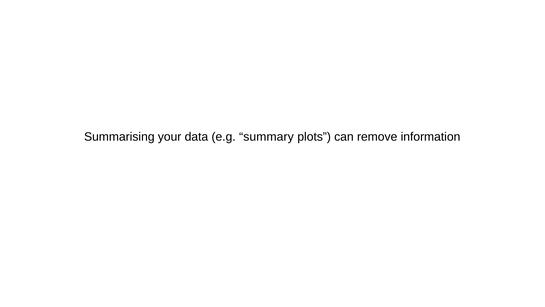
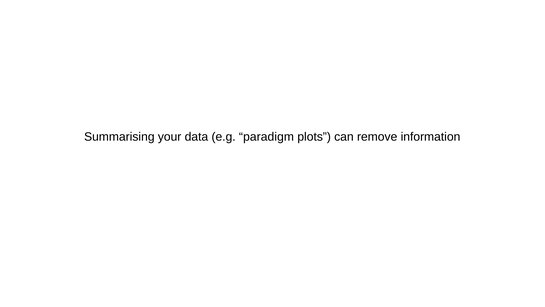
summary: summary -> paradigm (266, 137)
